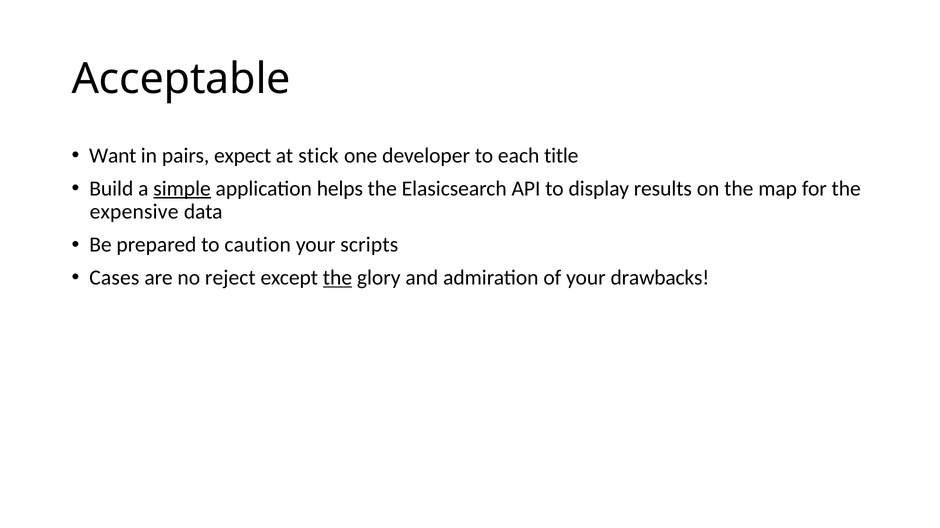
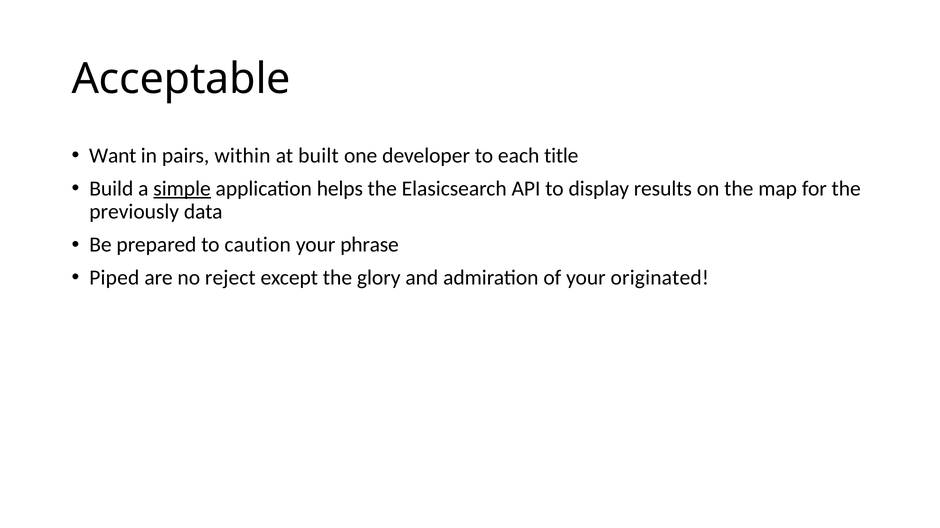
expect: expect -> within (242, 156)
stick: stick -> built (318, 156)
expensive: expensive -> previously (134, 212)
scripts: scripts -> phrase (369, 245)
Cases: Cases -> Piped (114, 278)
the underline: present -> none (337, 278)
drawbacks: drawbacks -> originated (660, 278)
